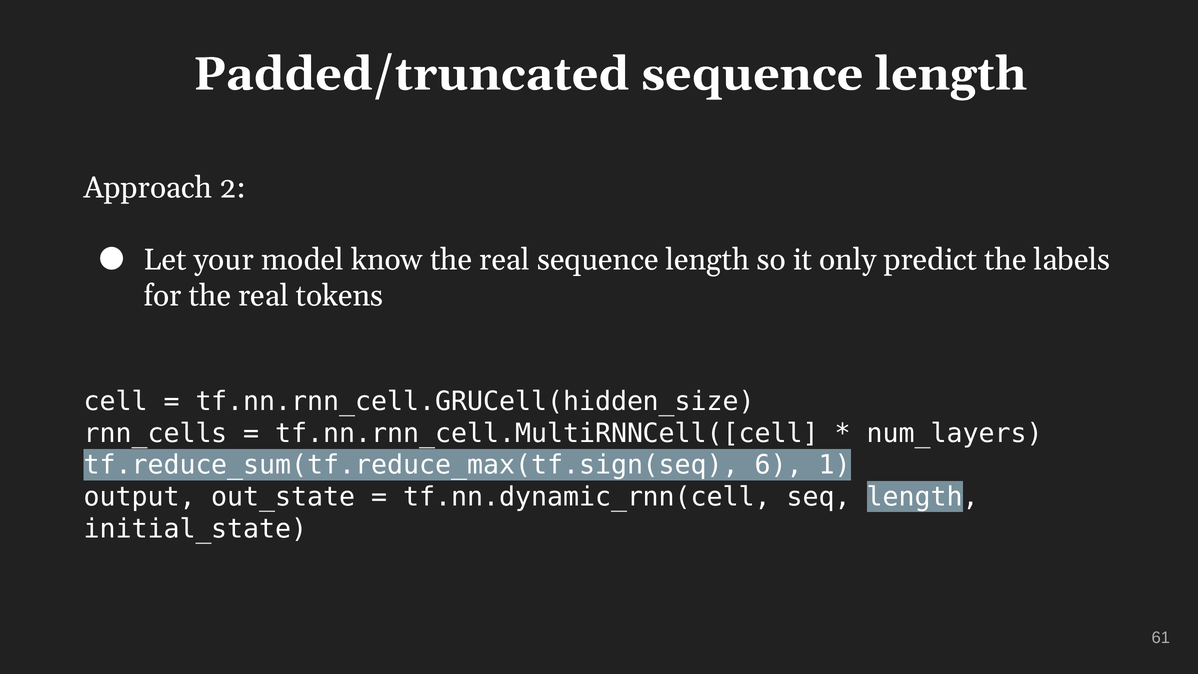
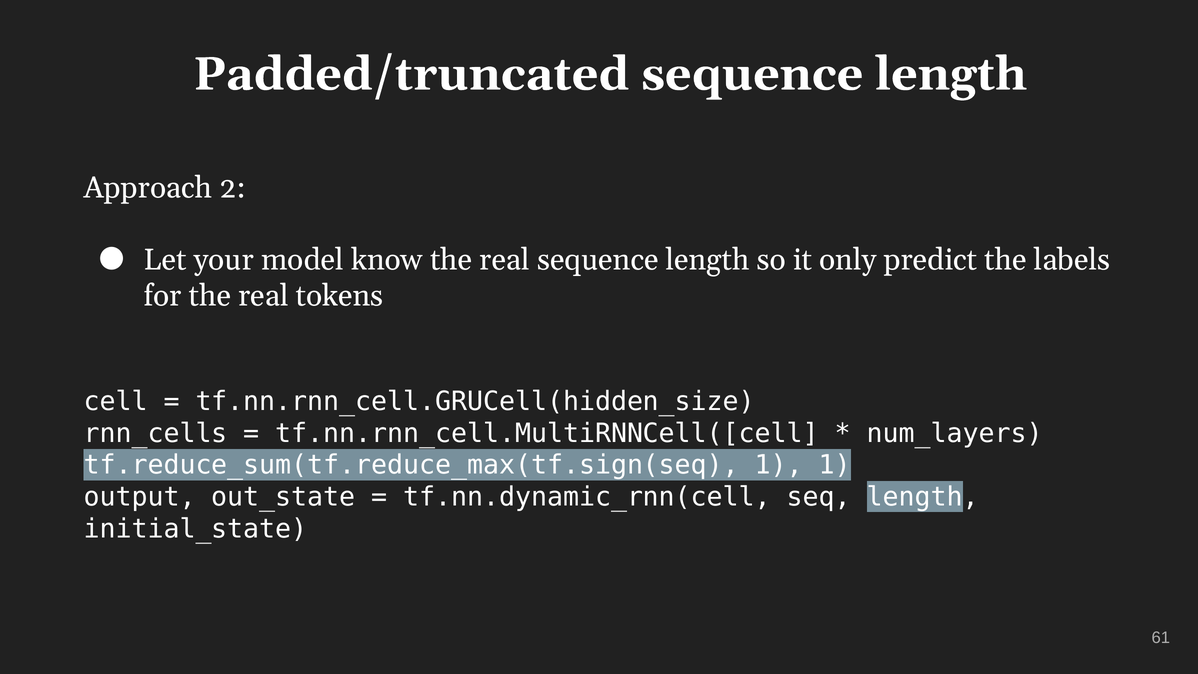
tf.reduce_sum(tf.reduce_max(tf.sign(seq 6: 6 -> 1 (779, 465)
